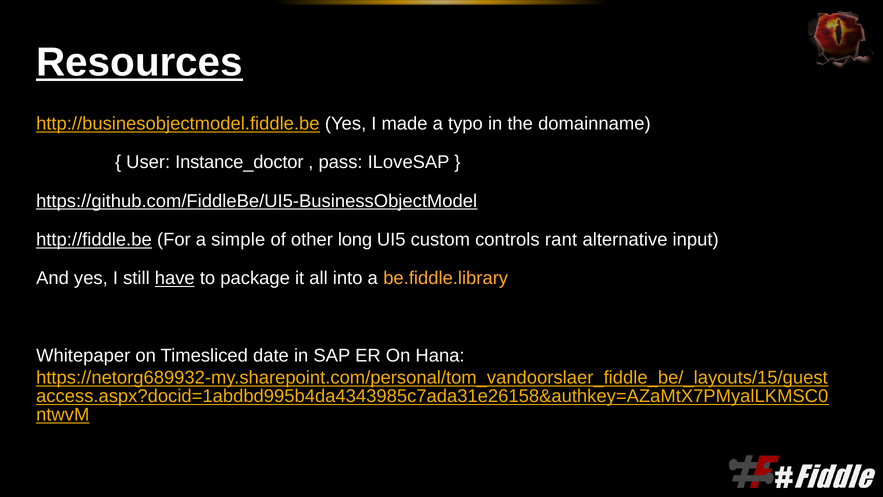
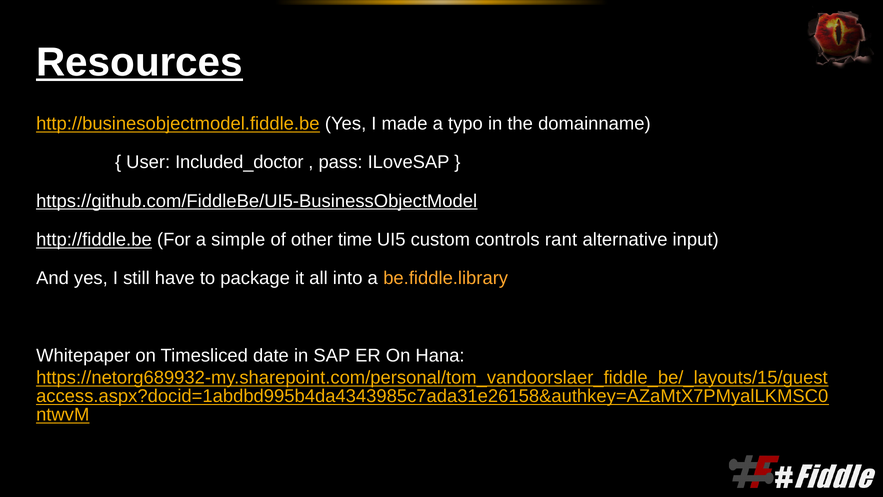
Instance_doctor: Instance_doctor -> Included_doctor (239, 162)
long: long -> time (355, 240)
have underline: present -> none (175, 278)
